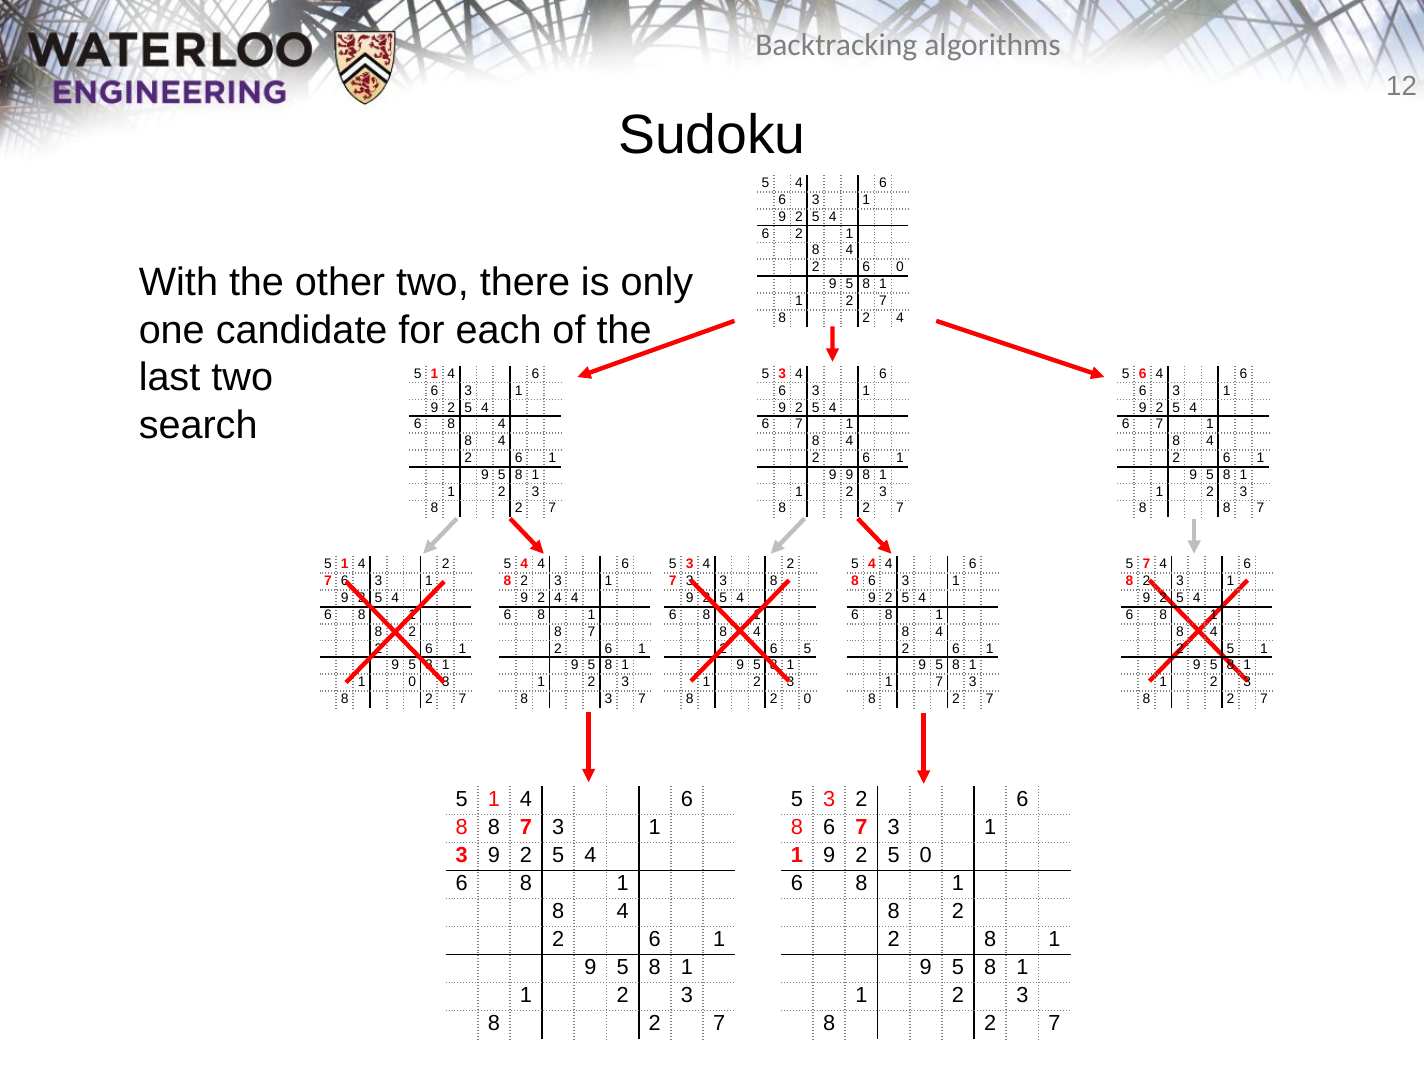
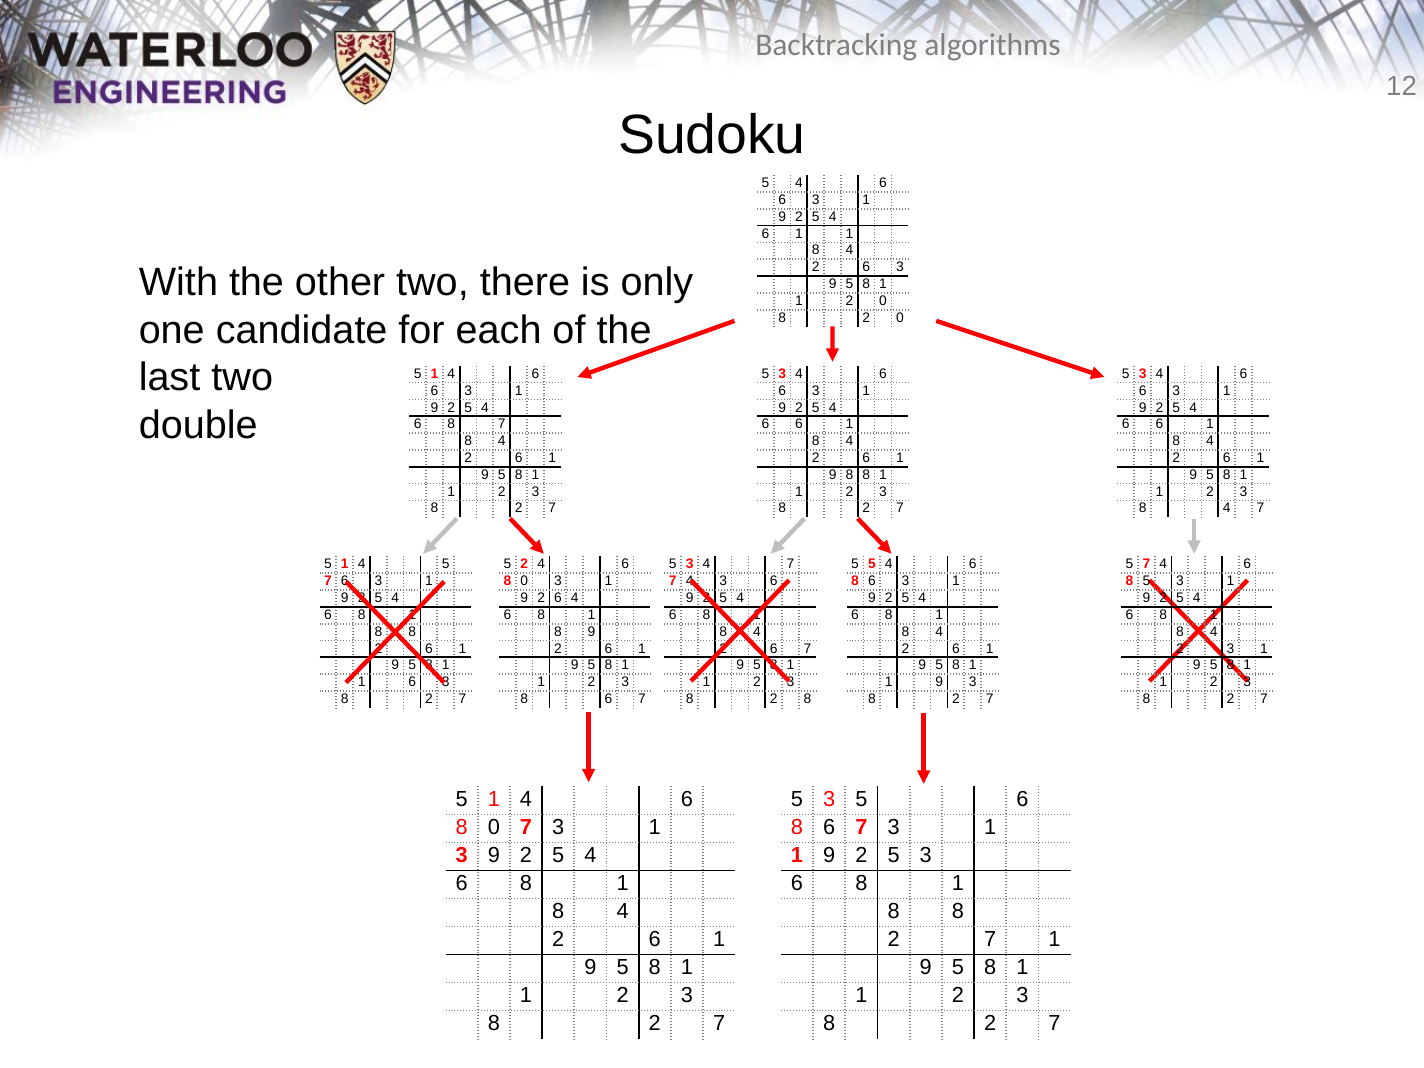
2: 2 -> 1 (799, 234)
2 6 0: 0 -> 3 (900, 267)
1 2 7: 7 -> 0 (883, 301)
8 2 4: 4 -> 0 (900, 318)
6: 6 -> 3 (1143, 374)
search: search -> double (198, 425)
6 8 4: 4 -> 7 (502, 424)
7: 7 -> 6 (799, 424)
7: 7 -> 6 (1159, 424)
9 9: 9 -> 8 (849, 475)
8: 8 -> 4 (1227, 508)
1 4 2: 2 -> 5 (446, 564)
4: 4 -> 2 (524, 564)
3 4 2: 2 -> 7 (791, 564)
4: 4 -> 5 (872, 564)
2: 2 -> 0 (524, 581)
3: 3 -> 4 (690, 581)
8: 8 -> 6 (774, 581)
2: 2 -> 5 (1146, 581)
4: 4 -> 6 (558, 598)
2: 2 -> 8 (412, 632)
7: 7 -> 9 (592, 632)
2 6 5: 5 -> 7 (807, 649)
5: 5 -> 3 (1230, 649)
1 0: 0 -> 6 (412, 682)
7: 7 -> 9 (939, 682)
3: 3 -> 6 (608, 699)
2 0: 0 -> 8 (807, 699)
3 2: 2 -> 5 (861, 799)
8: 8 -> 0 (494, 827)
2 5 0: 0 -> 3 (926, 855)
2: 2 -> 8 (958, 911)
8: 8 -> 7 (990, 939)
